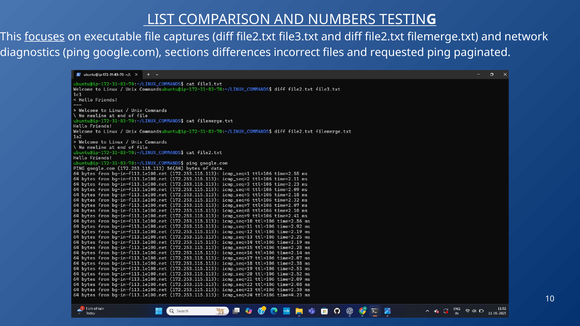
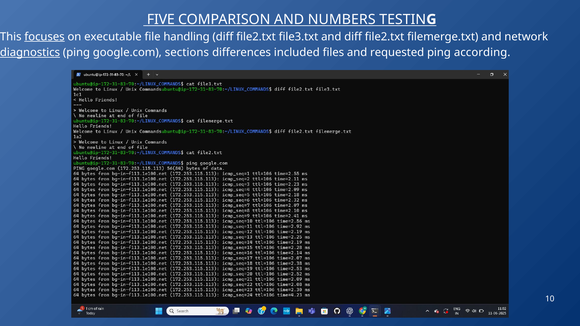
LIST: LIST -> FIVE (161, 19)
captures: captures -> handling (187, 37)
diagnostics underline: none -> present (30, 52)
incorrect: incorrect -> included (297, 52)
paginated: paginated -> according (482, 52)
